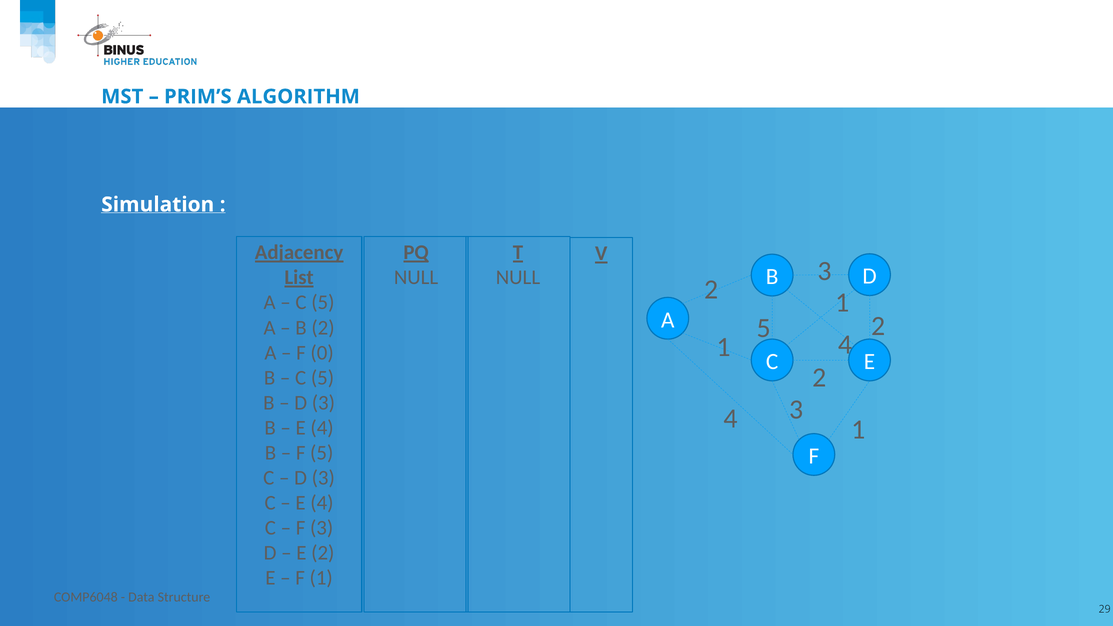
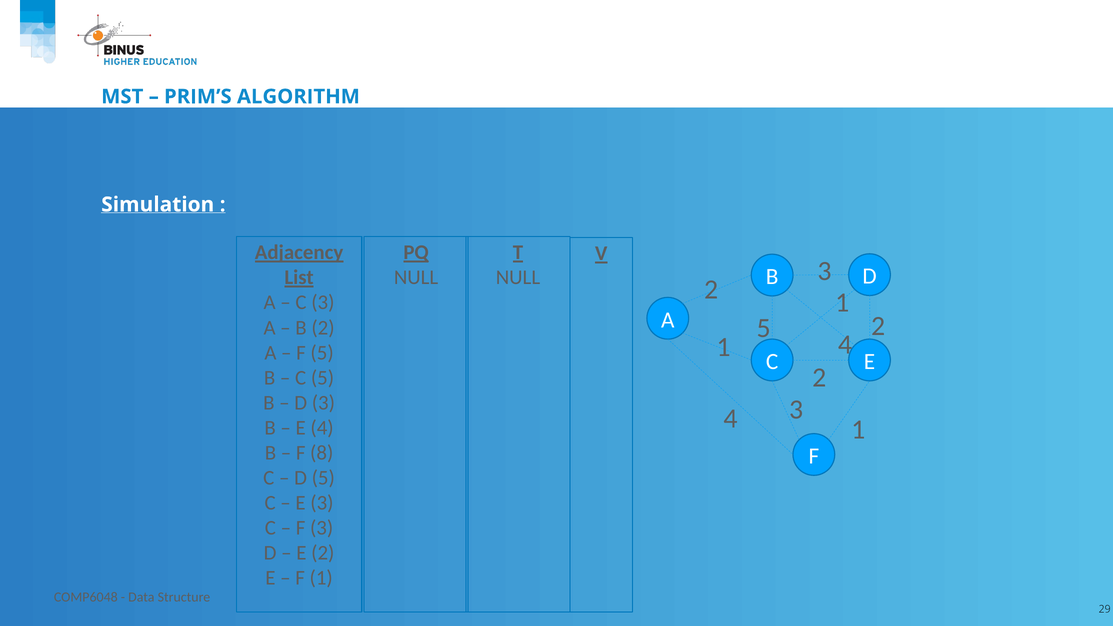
5: 5 -> 3 (323, 303)
F 0: 0 -> 5 (322, 353)
F 5: 5 -> 8 (322, 453)
3: 3 -> 5 (323, 478)
4: 4 -> 3 (322, 503)
